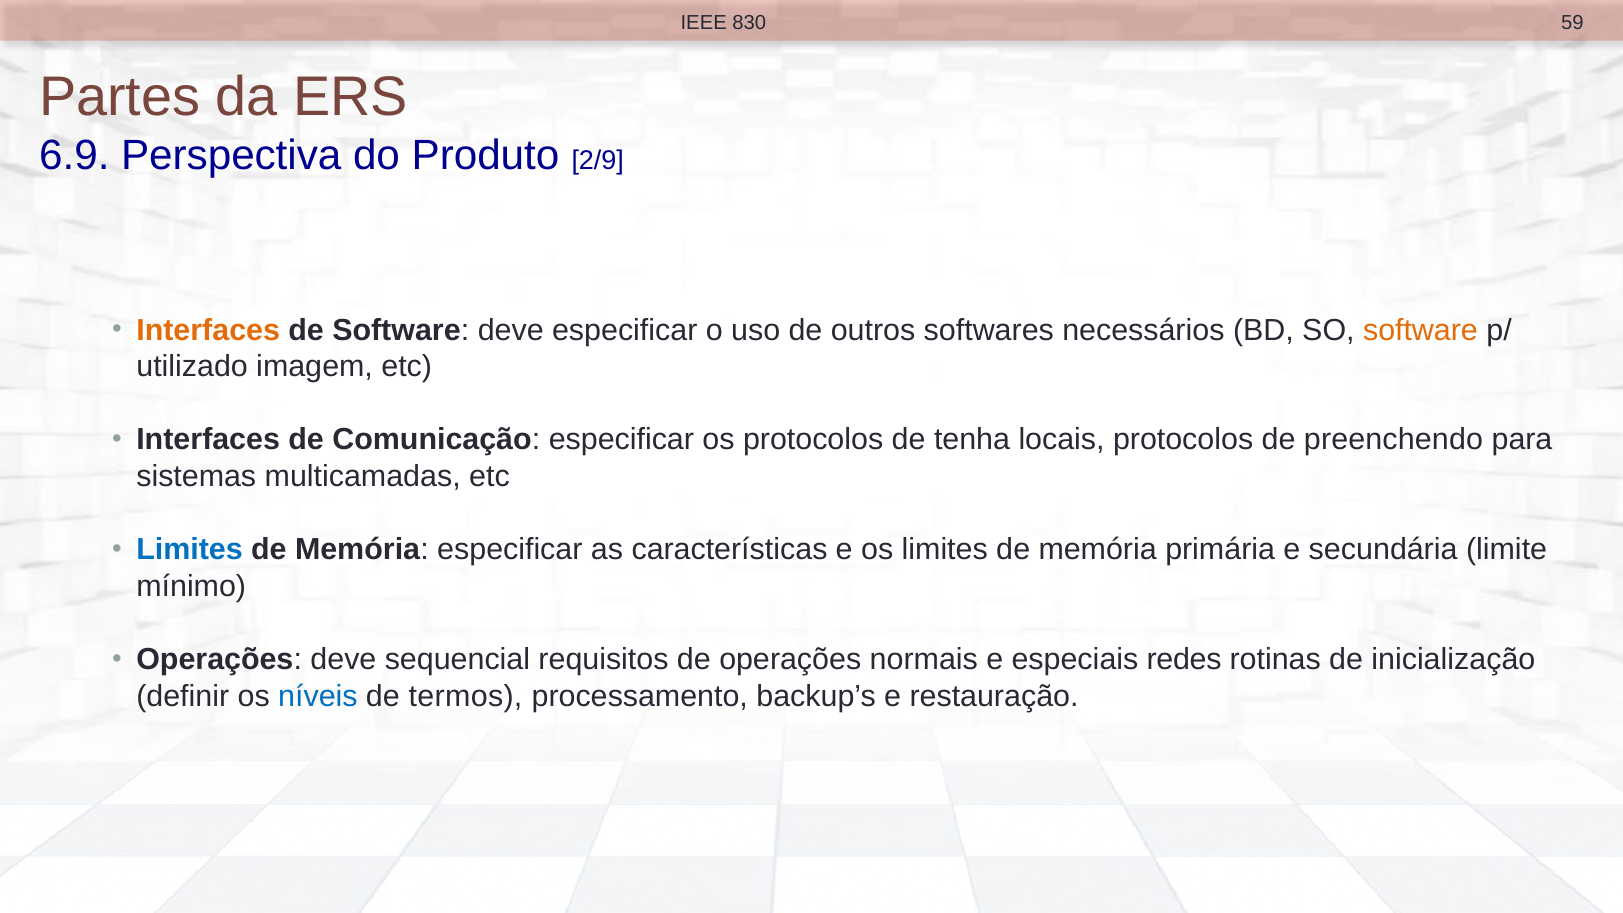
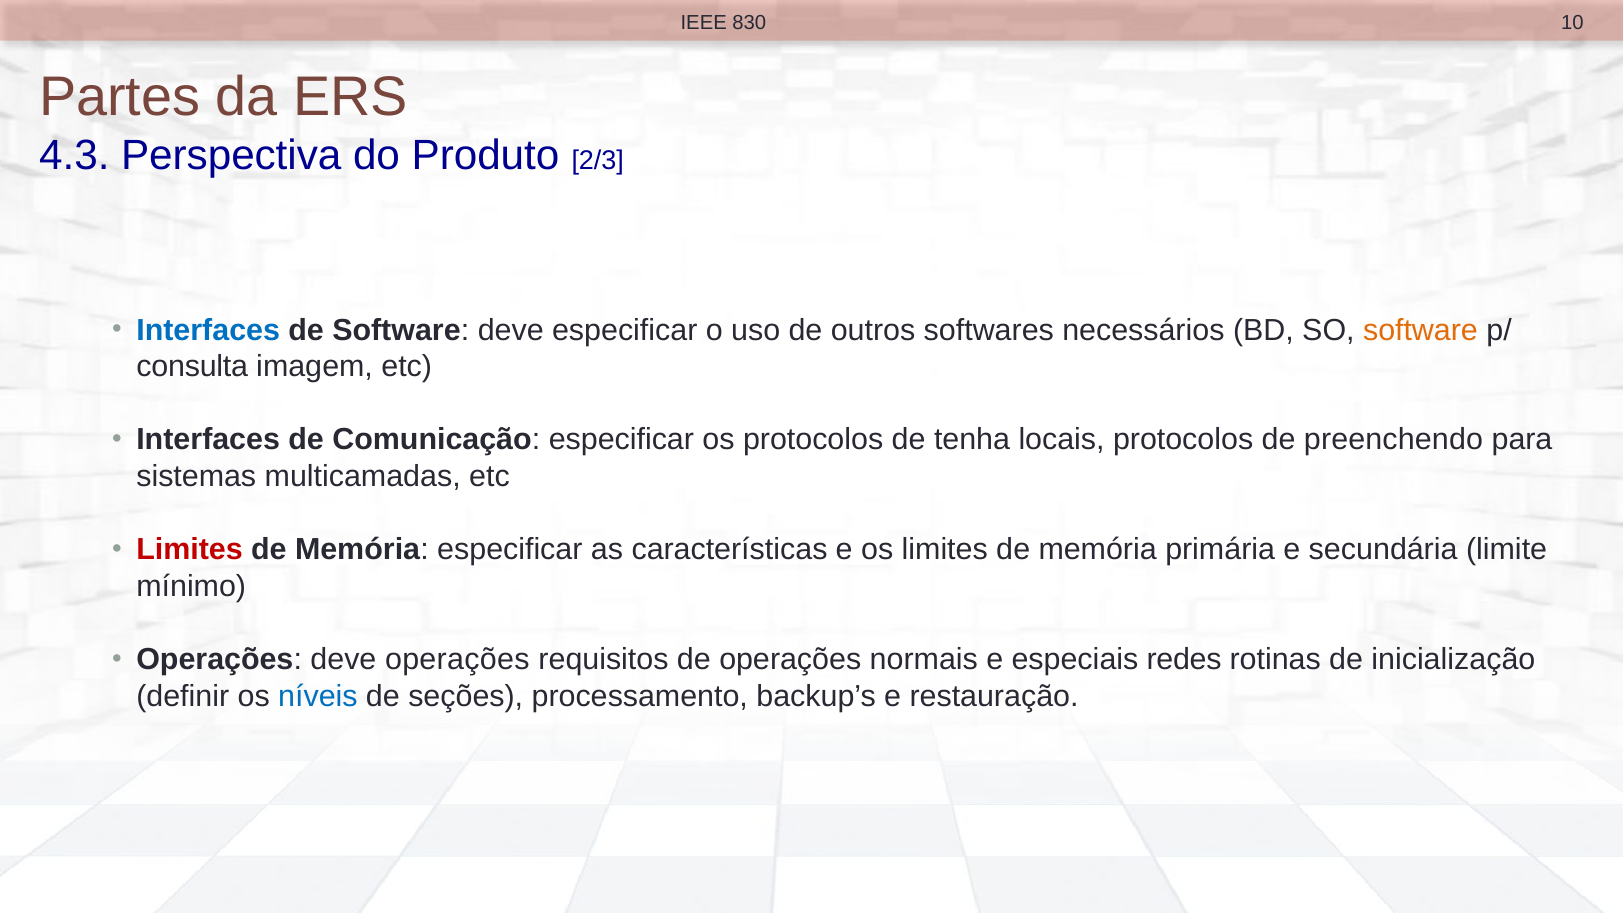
59: 59 -> 10 (1572, 23)
6.9: 6.9 -> 4.3 (74, 155)
2/9: 2/9 -> 2/3 (598, 160)
Interfaces colour: orange -> blue (208, 330)
utilizado: utilizado -> consulta (192, 366)
Limites colour: blue -> red (190, 550)
deve sequencial: sequencial -> operações (457, 660)
termos: termos -> seções (466, 696)
